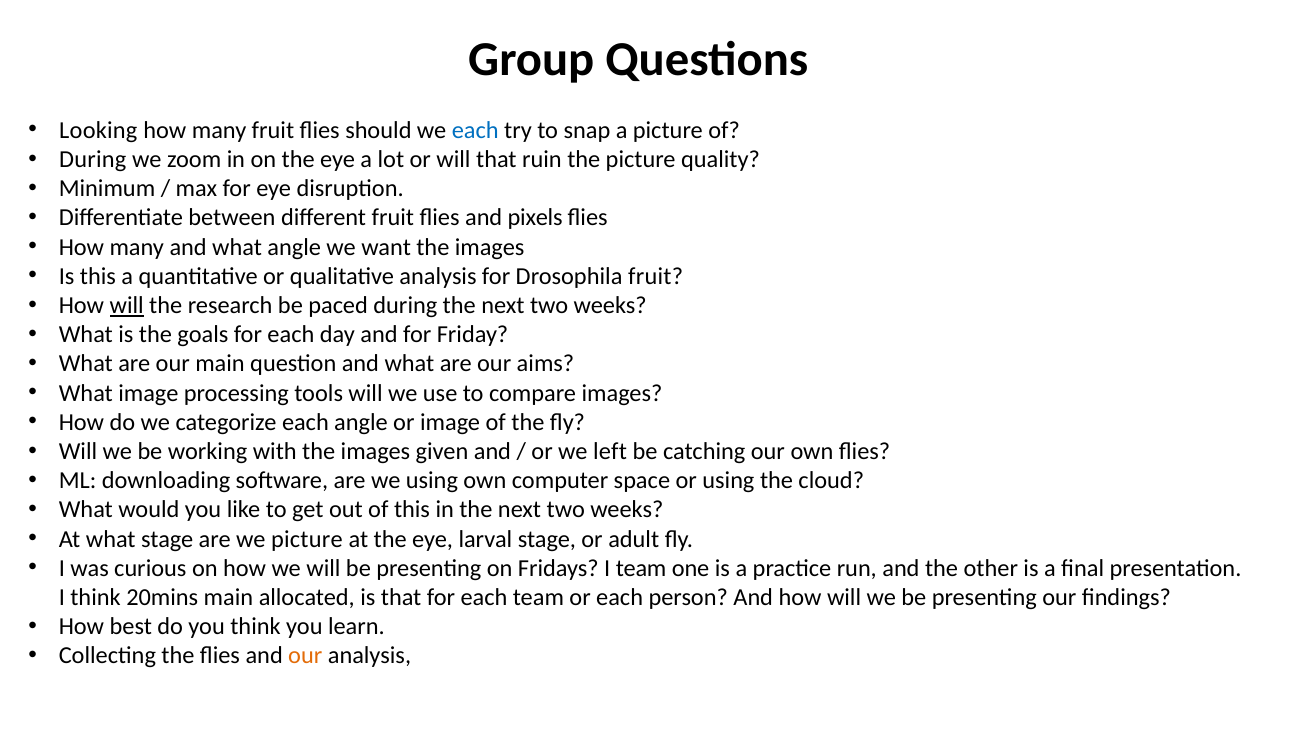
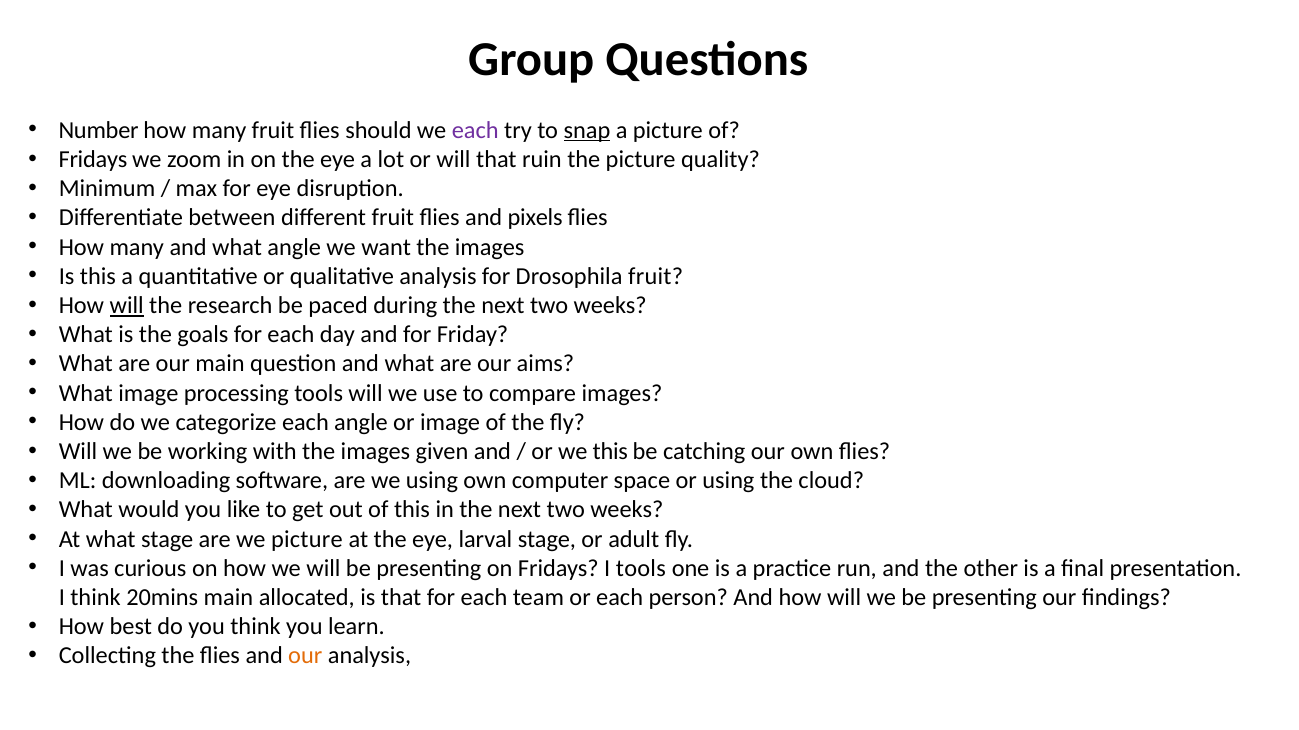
Looking: Looking -> Number (99, 130)
each colour: blue -> purple (475, 130)
snap underline: none -> present (587, 130)
During: During -> Fridays (93, 160)
we left: left -> this (610, 452)
I team: team -> tools (641, 569)
